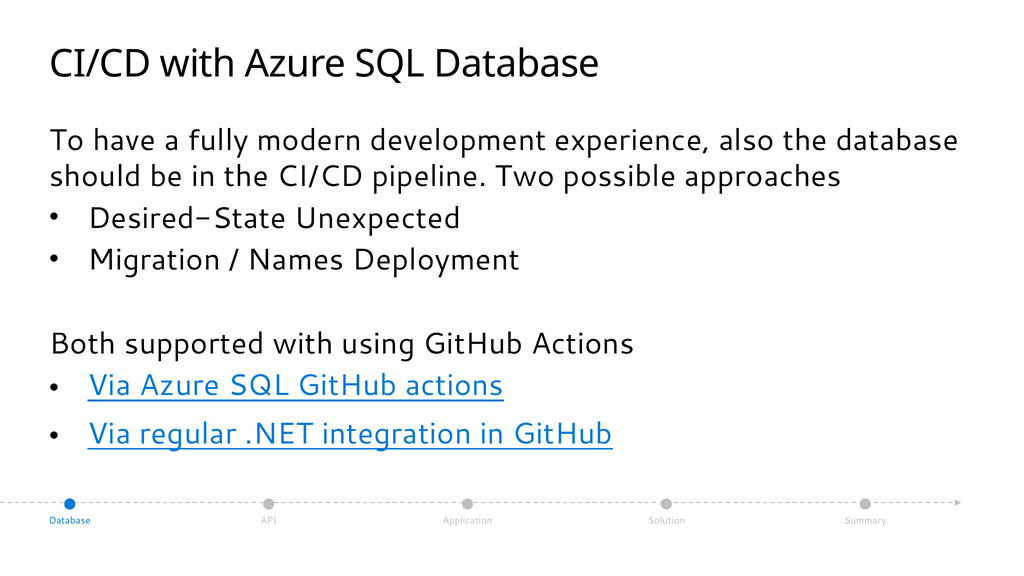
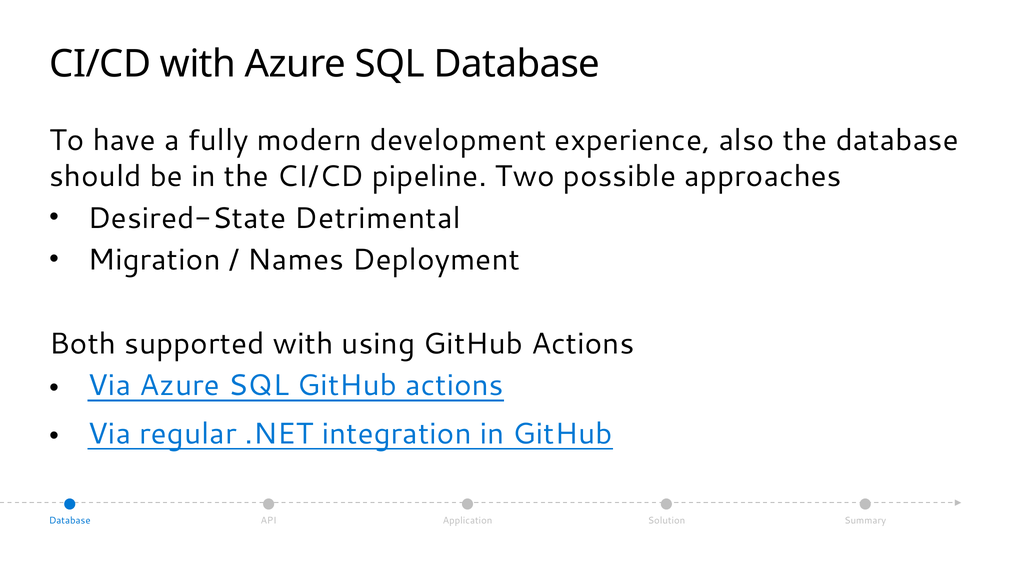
Unexpected: Unexpected -> Detrimental (378, 218)
